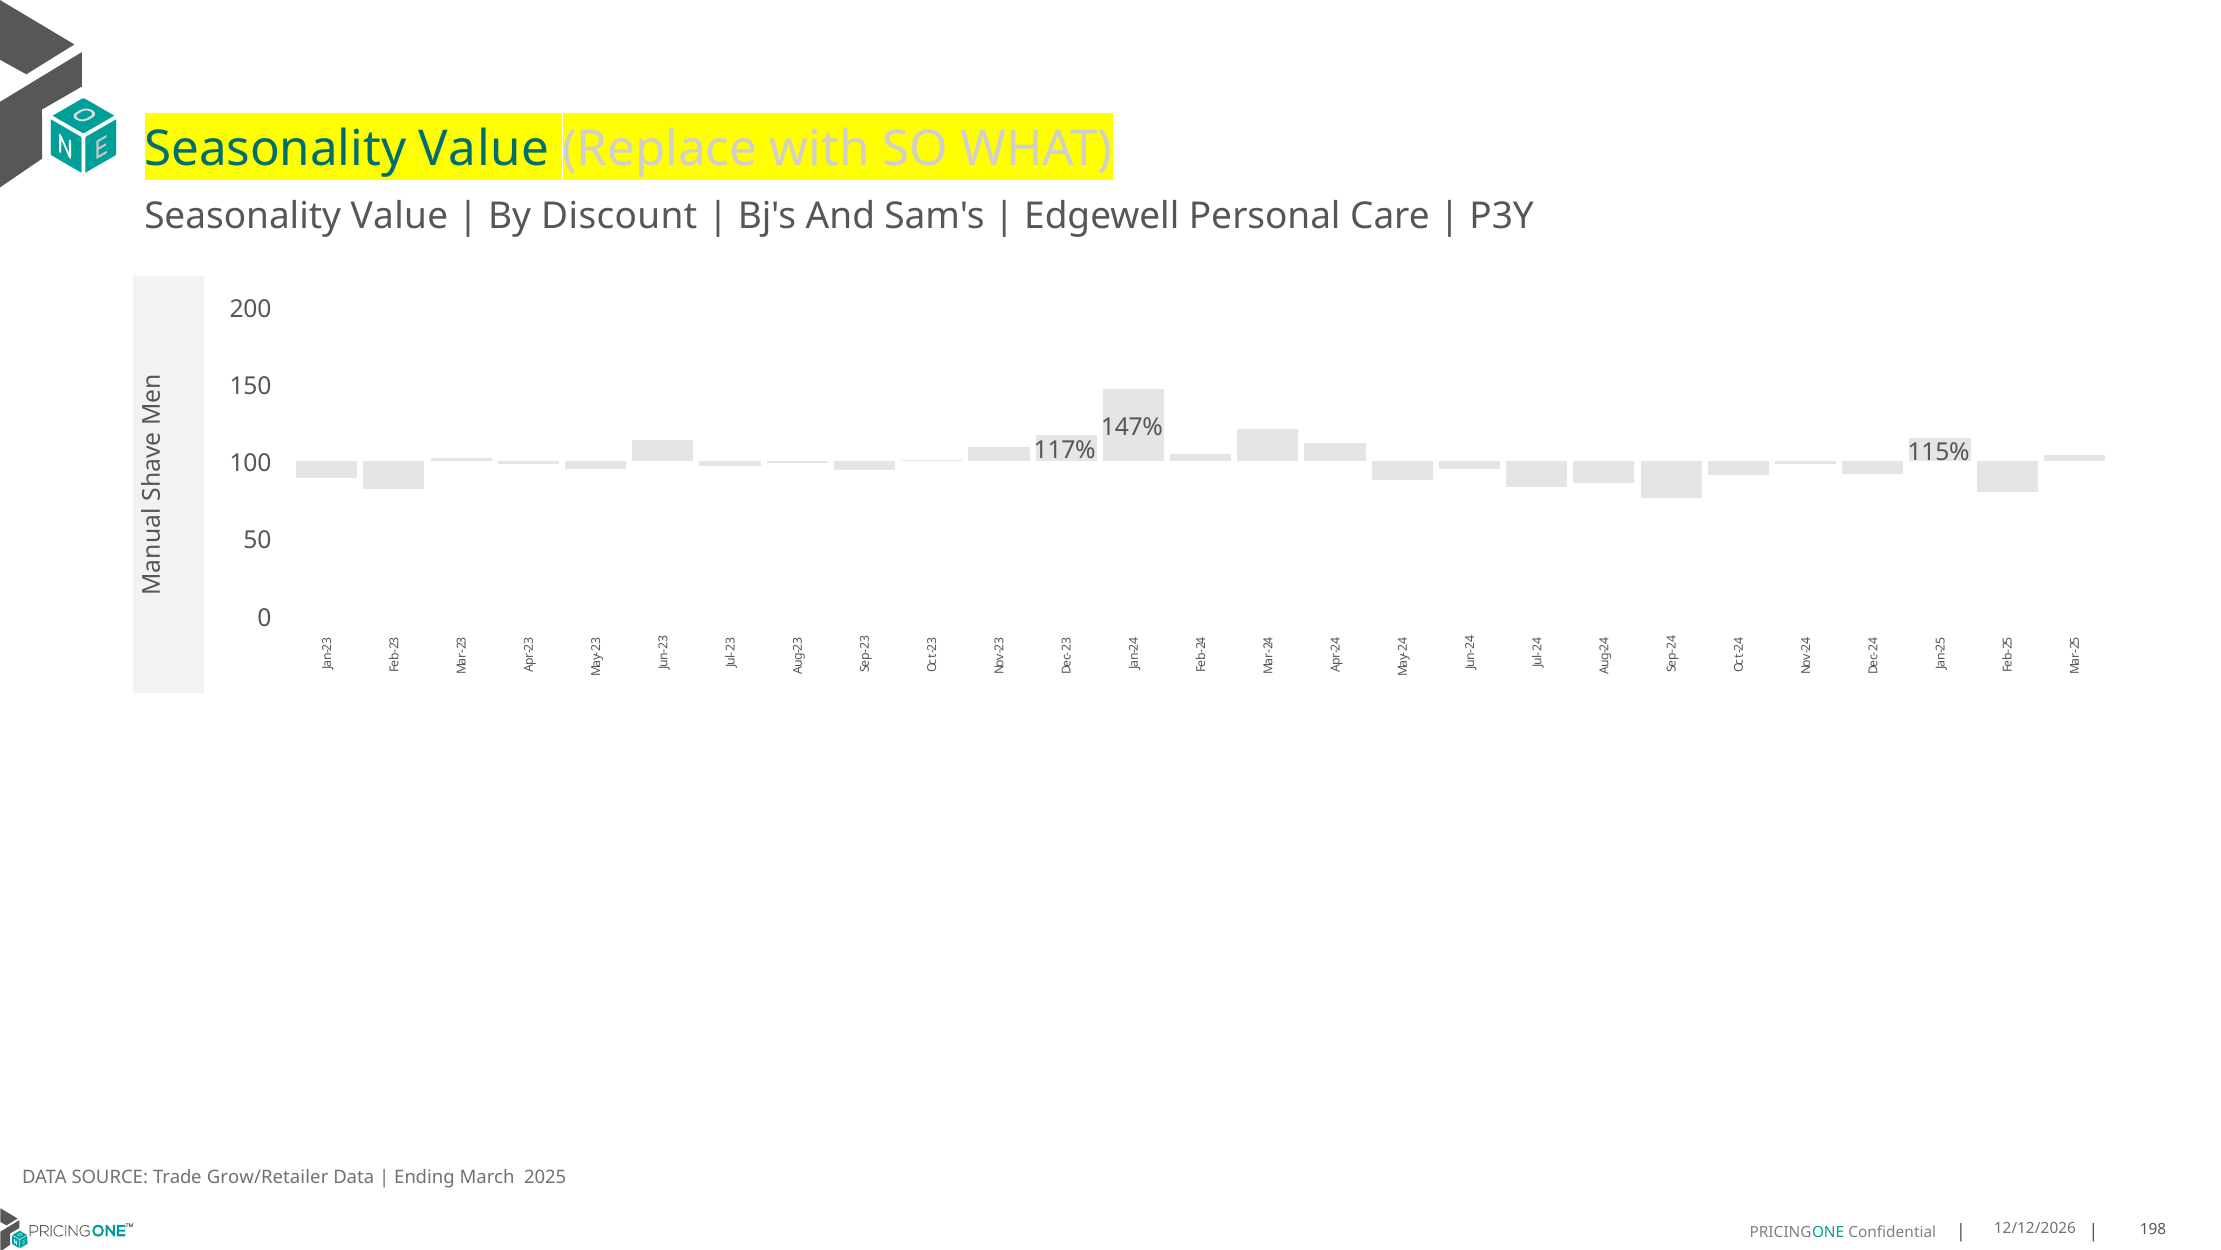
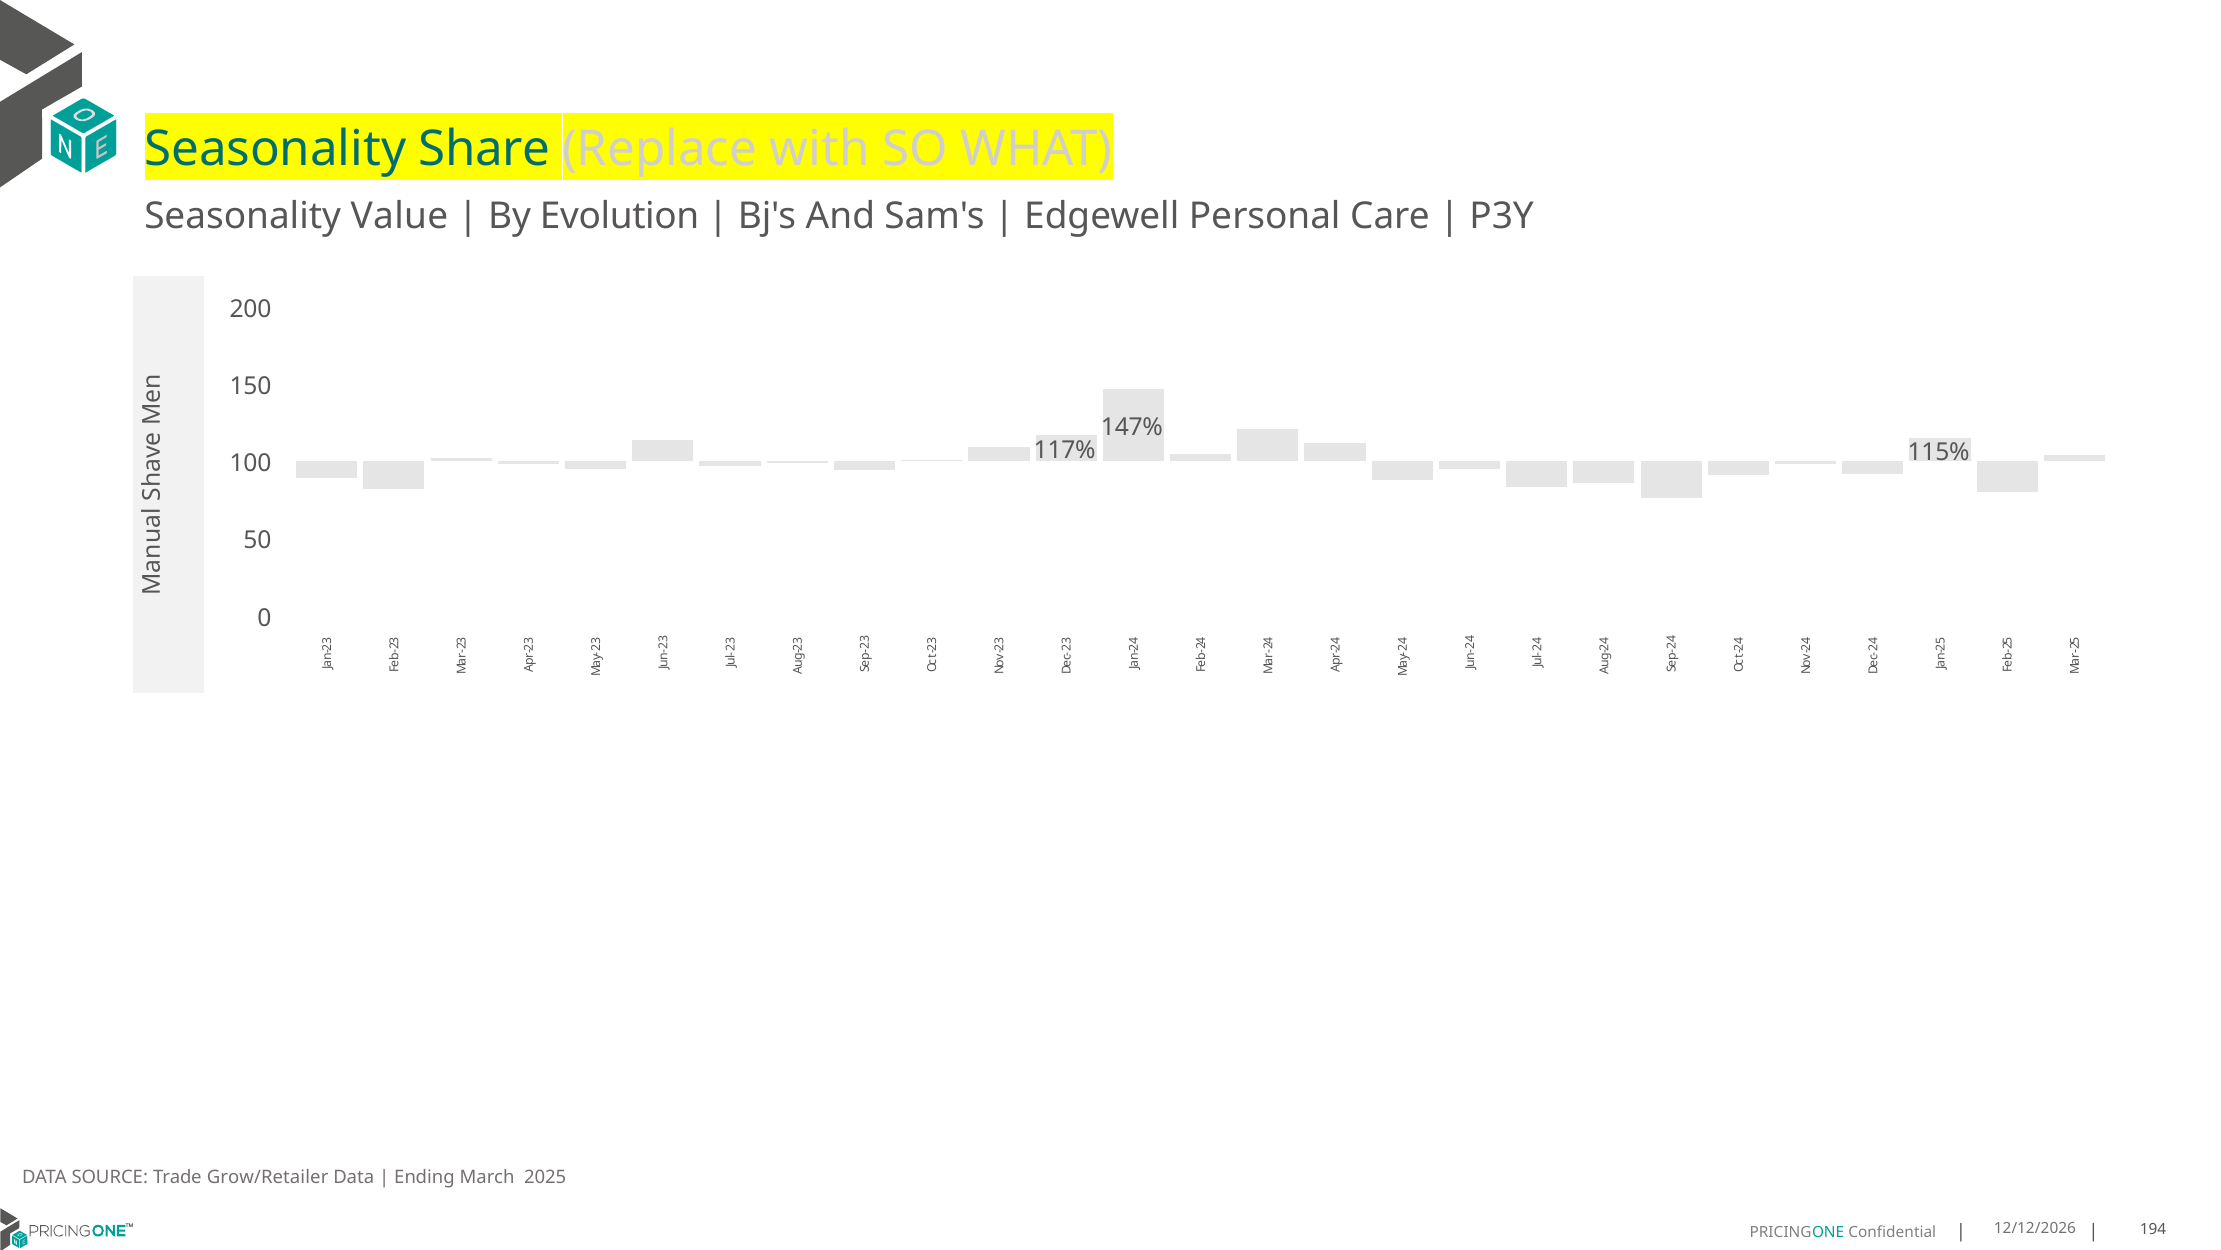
Value: Value -> Share (484, 149)
Discount: Discount -> Evolution (620, 217)
198: 198 -> 194 (2153, 1228)
